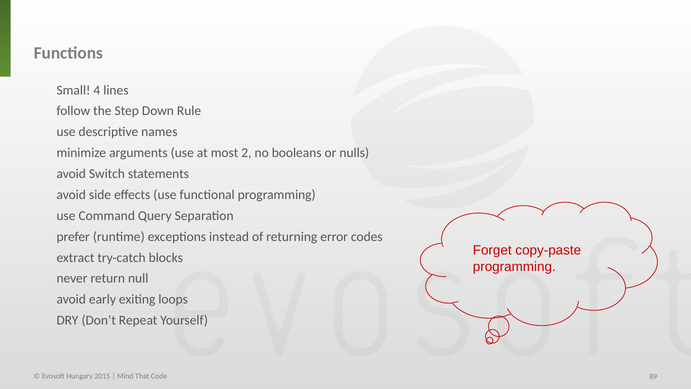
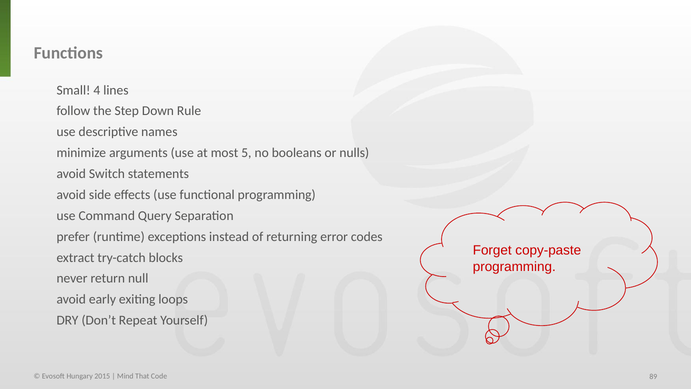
2: 2 -> 5 (246, 153)
